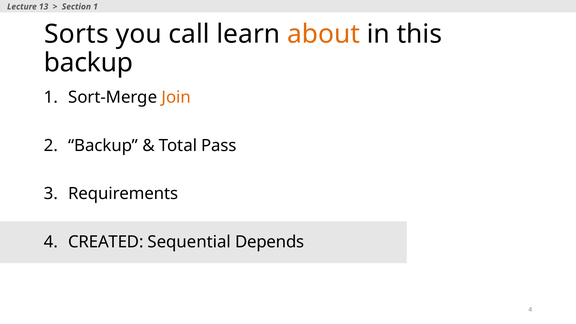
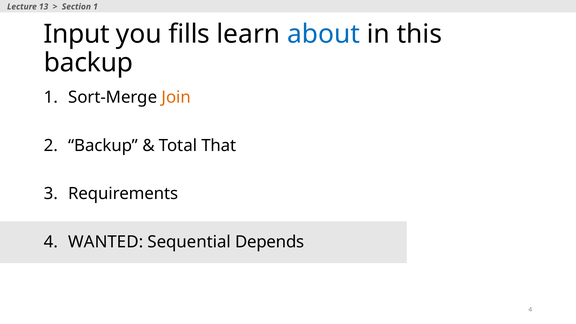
Sorts: Sorts -> Input (77, 34)
call: call -> fills (189, 34)
about colour: orange -> blue (324, 34)
Pass: Pass -> That (219, 146)
CREATED: CREATED -> WANTED (106, 242)
